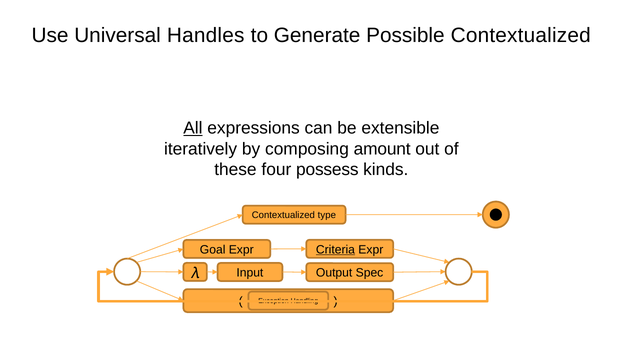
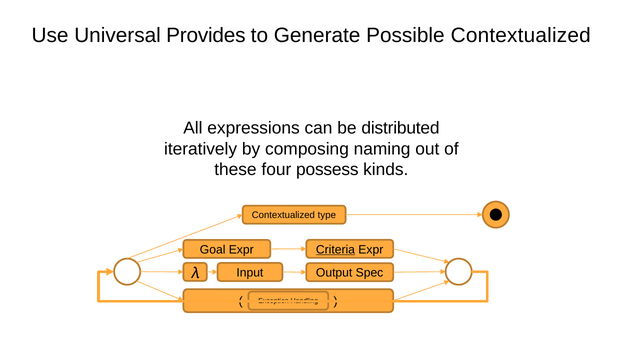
Handles: Handles -> Provides (206, 36)
All underline: present -> none (193, 128)
extensible: extensible -> distributed (400, 128)
amount: amount -> naming (382, 149)
